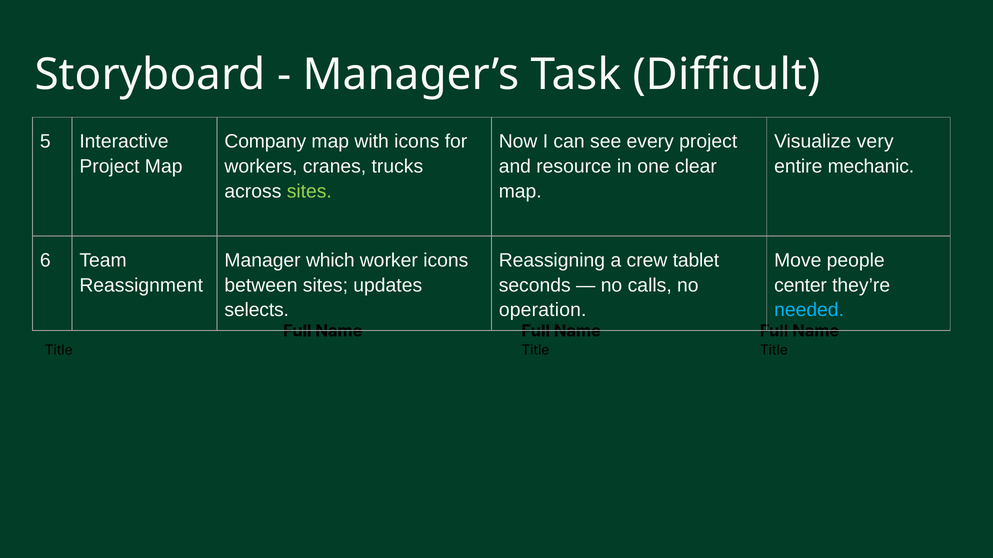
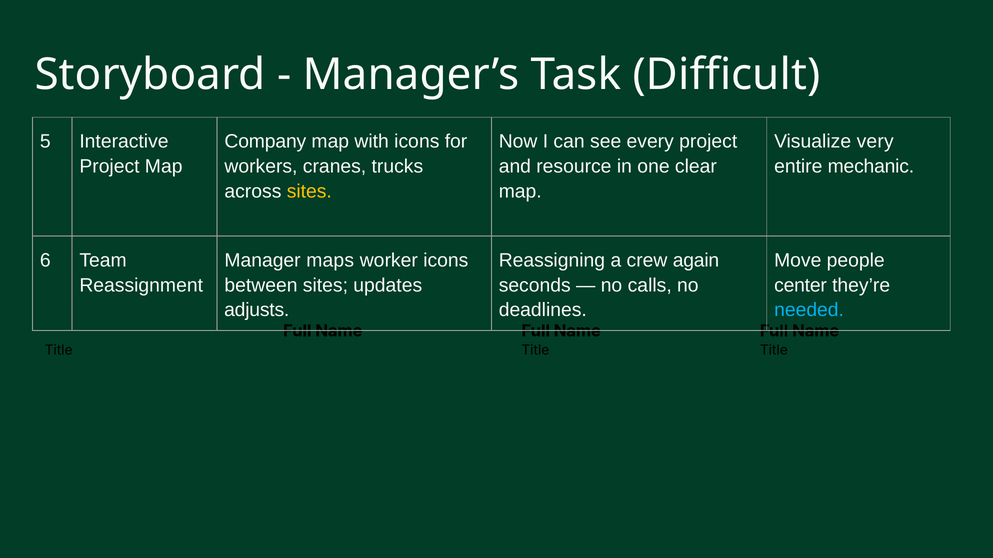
sites colour: light green -> yellow (309, 192)
which: which -> maps (330, 261)
tablet: tablet -> again (696, 261)
selects: selects -> adjusts (257, 310)
operation: operation -> deadlines (543, 310)
